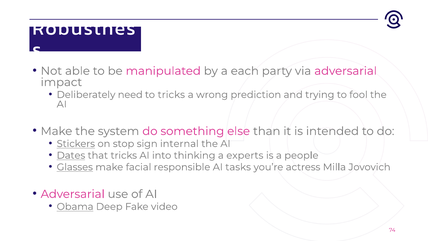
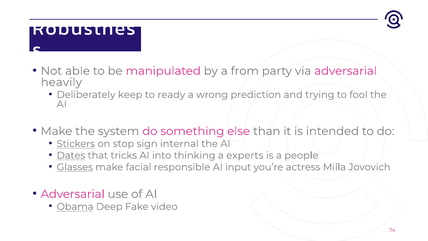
each: each -> from (245, 71)
impact: impact -> heavily (61, 82)
need: need -> keep (130, 95)
to tricks: tricks -> ready (171, 95)
tasks: tasks -> input (238, 167)
